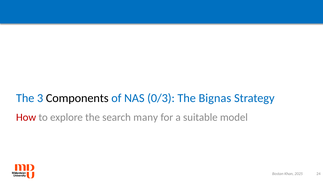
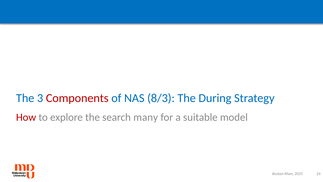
Components colour: black -> red (77, 98)
0/3: 0/3 -> 8/3 (161, 98)
Bignas: Bignas -> During (215, 98)
